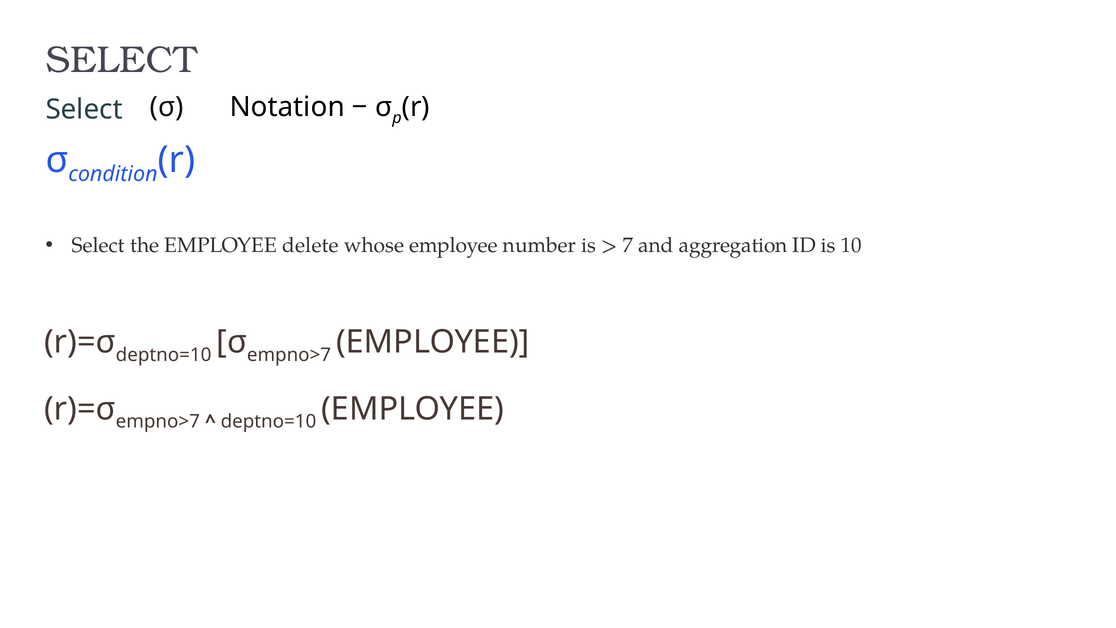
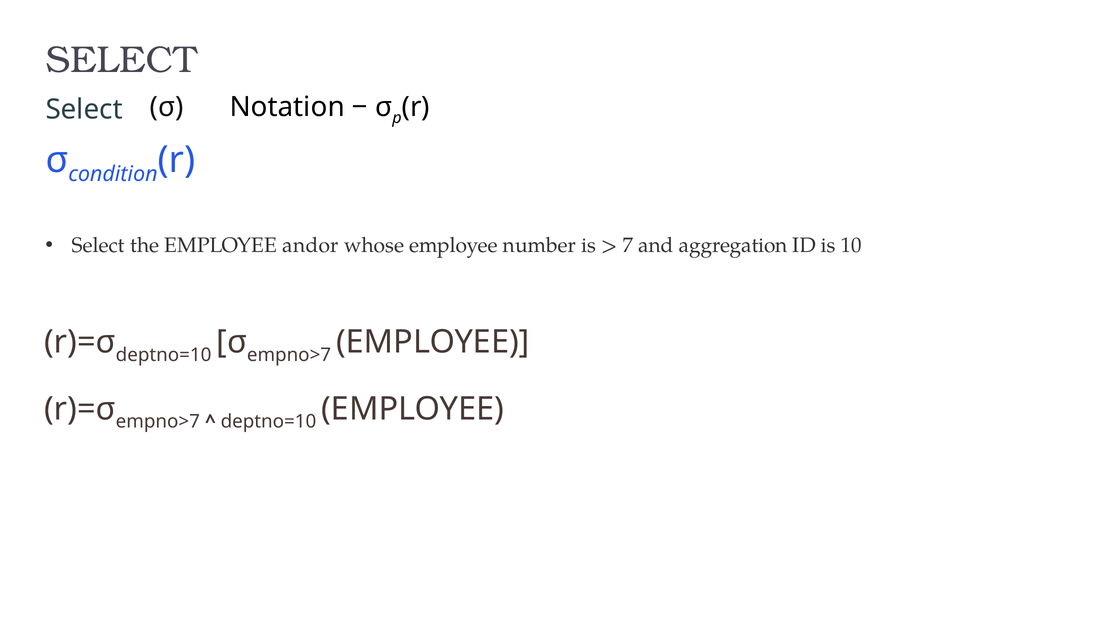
delete: delete -> andor (310, 245)
